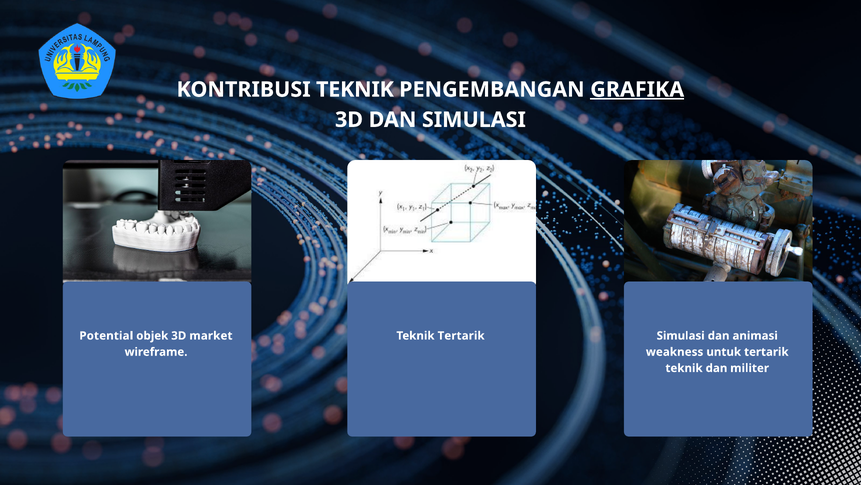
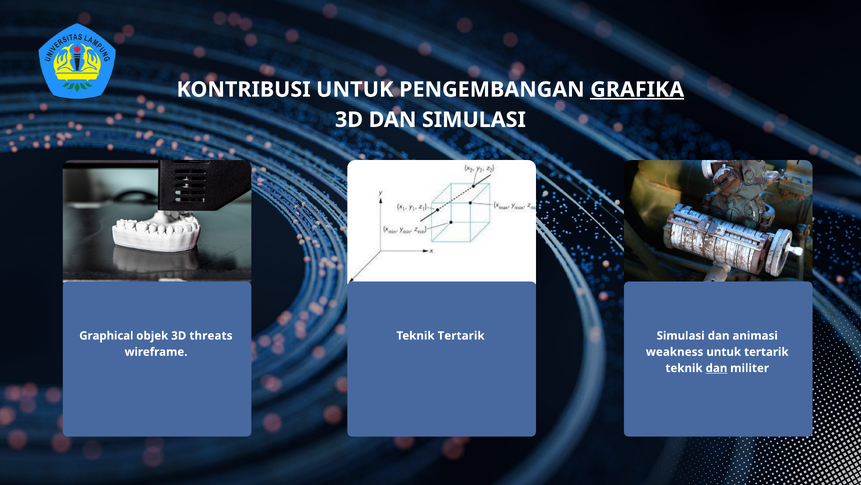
KONTRIBUSI TEKNIK: TEKNIK -> UNTUK (355, 89)
Potential: Potential -> Graphical (106, 335)
market: market -> threats (211, 335)
dan underline: none -> present (716, 368)
